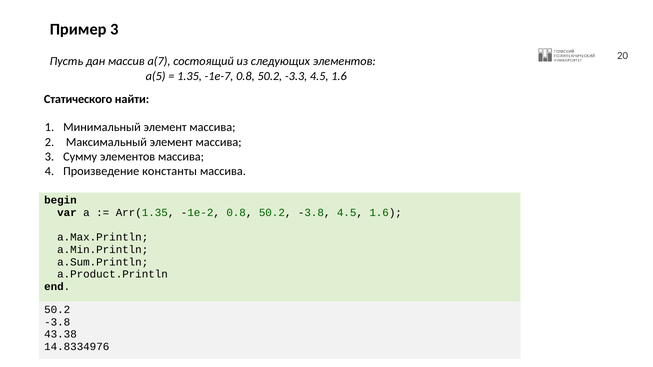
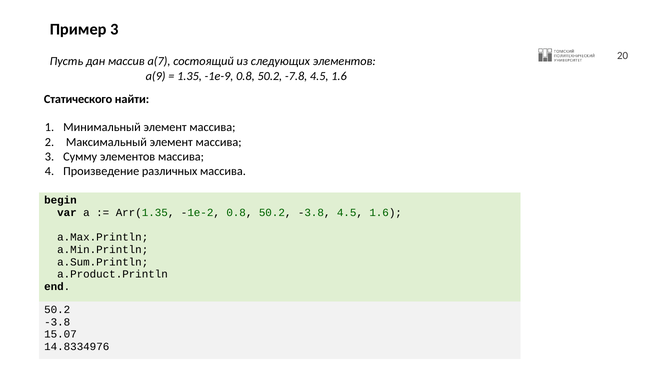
a(5: a(5 -> a(9 (156, 76)
-1e-7: -1e-7 -> -1e-9 (219, 76)
-3.3: -3.3 -> -7.8 (296, 76)
константы: константы -> различных (170, 172)
43.38: 43.38 -> 15.07 (61, 335)
